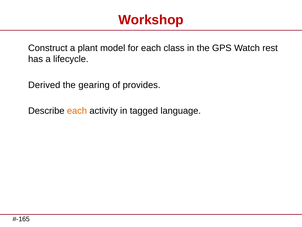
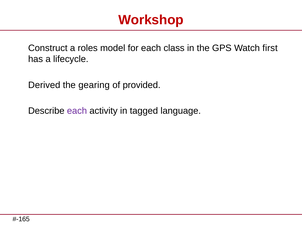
plant: plant -> roles (88, 48)
rest: rest -> first (270, 48)
provides: provides -> provided (142, 85)
each colour: orange -> purple (77, 111)
